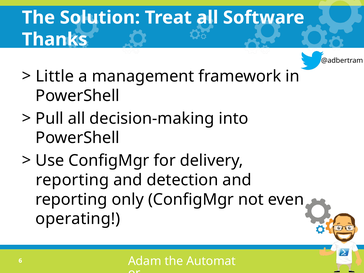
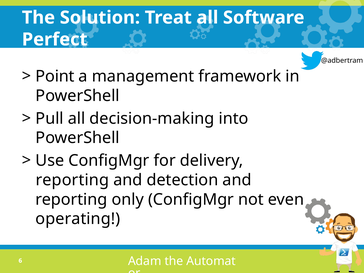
Thanks: Thanks -> Perfect (55, 39)
Little: Little -> Point (55, 76)
